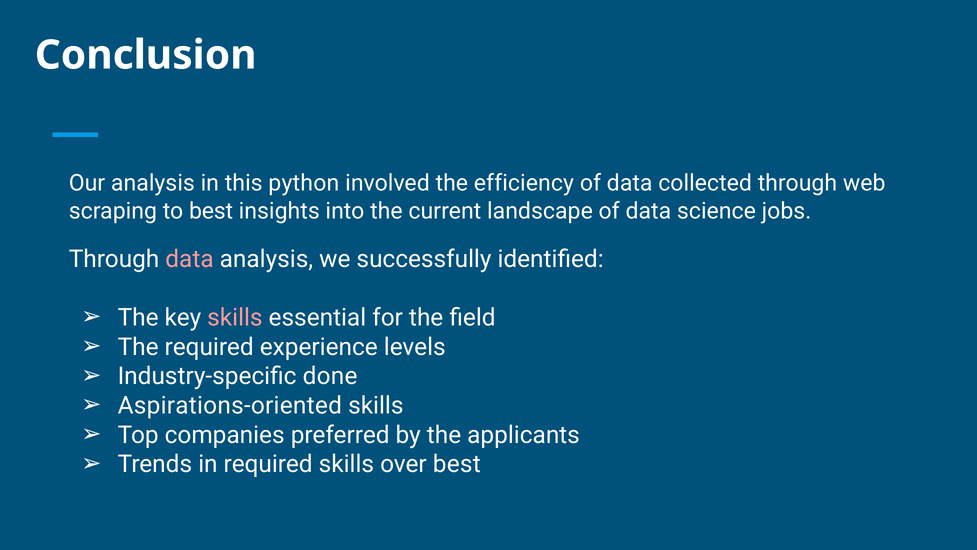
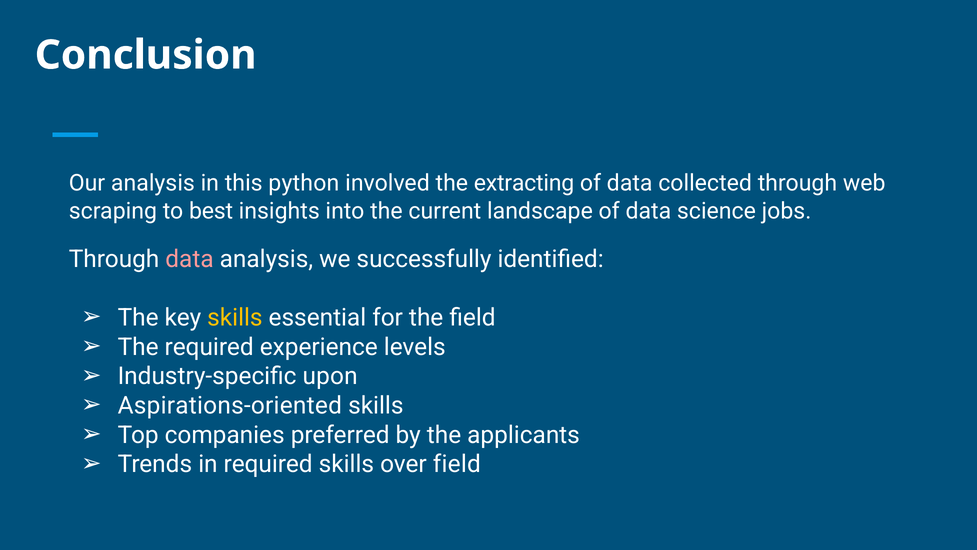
efficiency: efficiency -> extracting (524, 183)
skills colour: pink -> yellow (235, 318)
done: done -> upon (330, 376)
over best: best -> field (457, 464)
